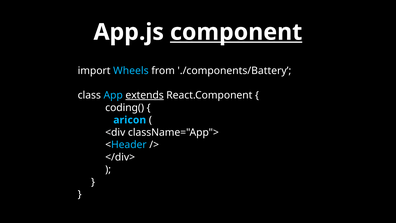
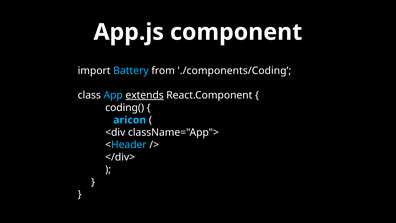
component underline: present -> none (236, 32)
Wheels: Wheels -> Battery (131, 71)
./components/Battery: ./components/Battery -> ./components/Coding (234, 71)
